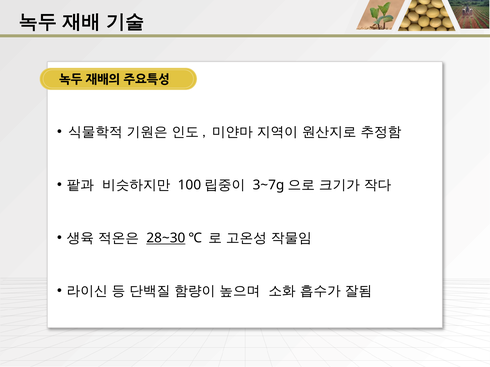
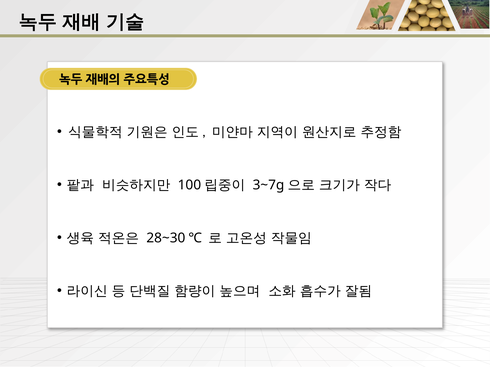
28~30 underline: present -> none (166, 238)
